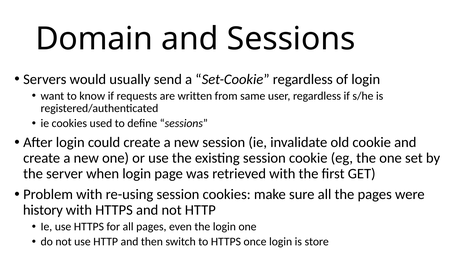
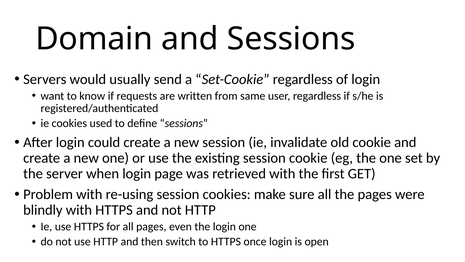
history: history -> blindly (43, 210)
store: store -> open (317, 241)
